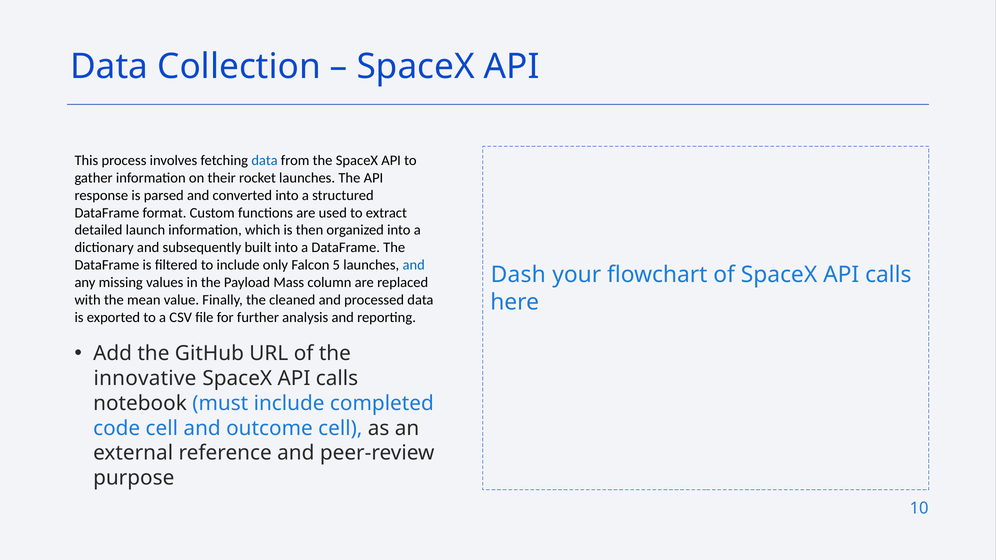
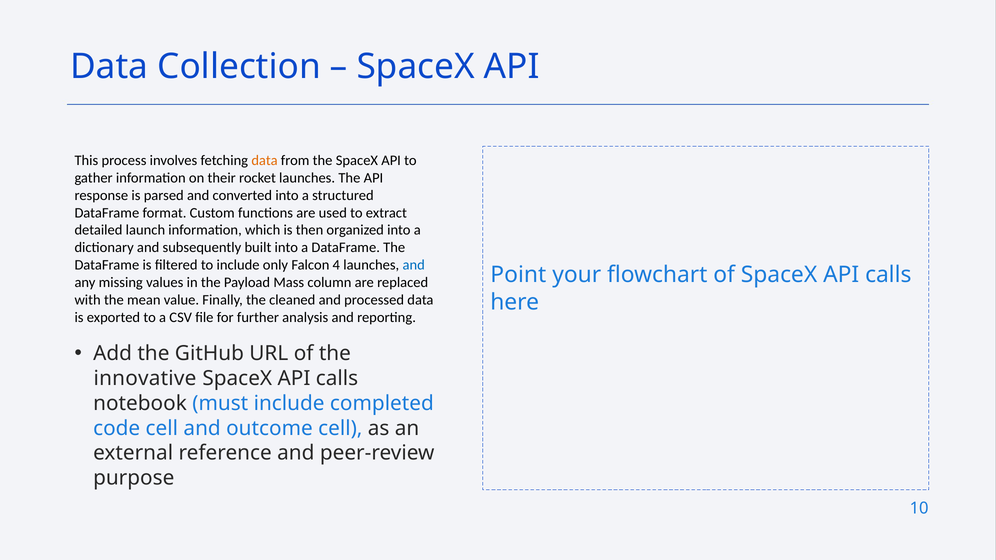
data colour: blue -> orange (265, 161)
5: 5 -> 4 (336, 265)
Dash: Dash -> Point (518, 275)
